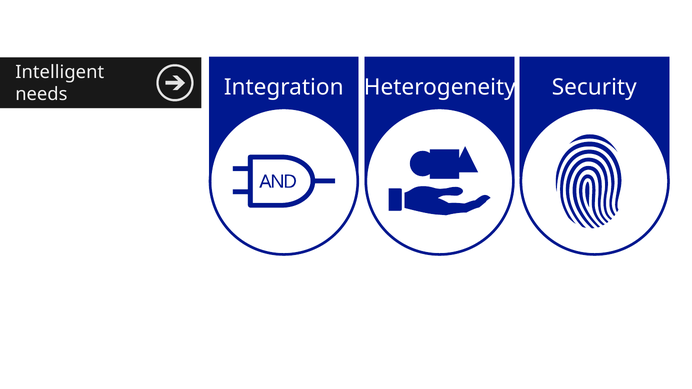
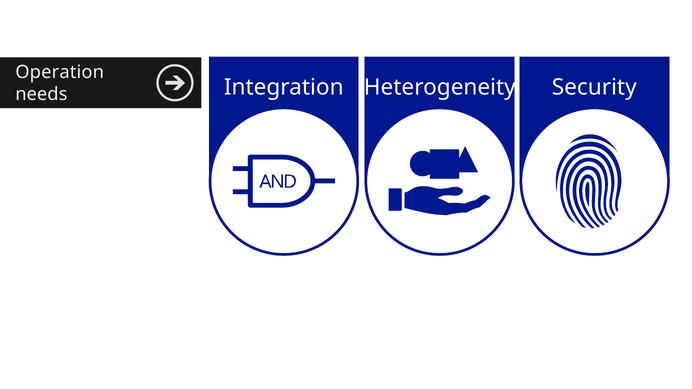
Intelligent: Intelligent -> Operation (60, 72)
